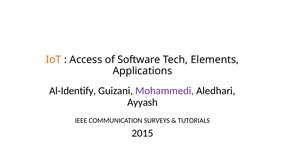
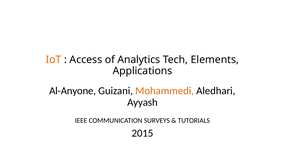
Software: Software -> Analytics (139, 60)
Al-Identify: Al-Identify -> Al-Anyone (73, 91)
Mohammedi colour: purple -> orange (165, 91)
